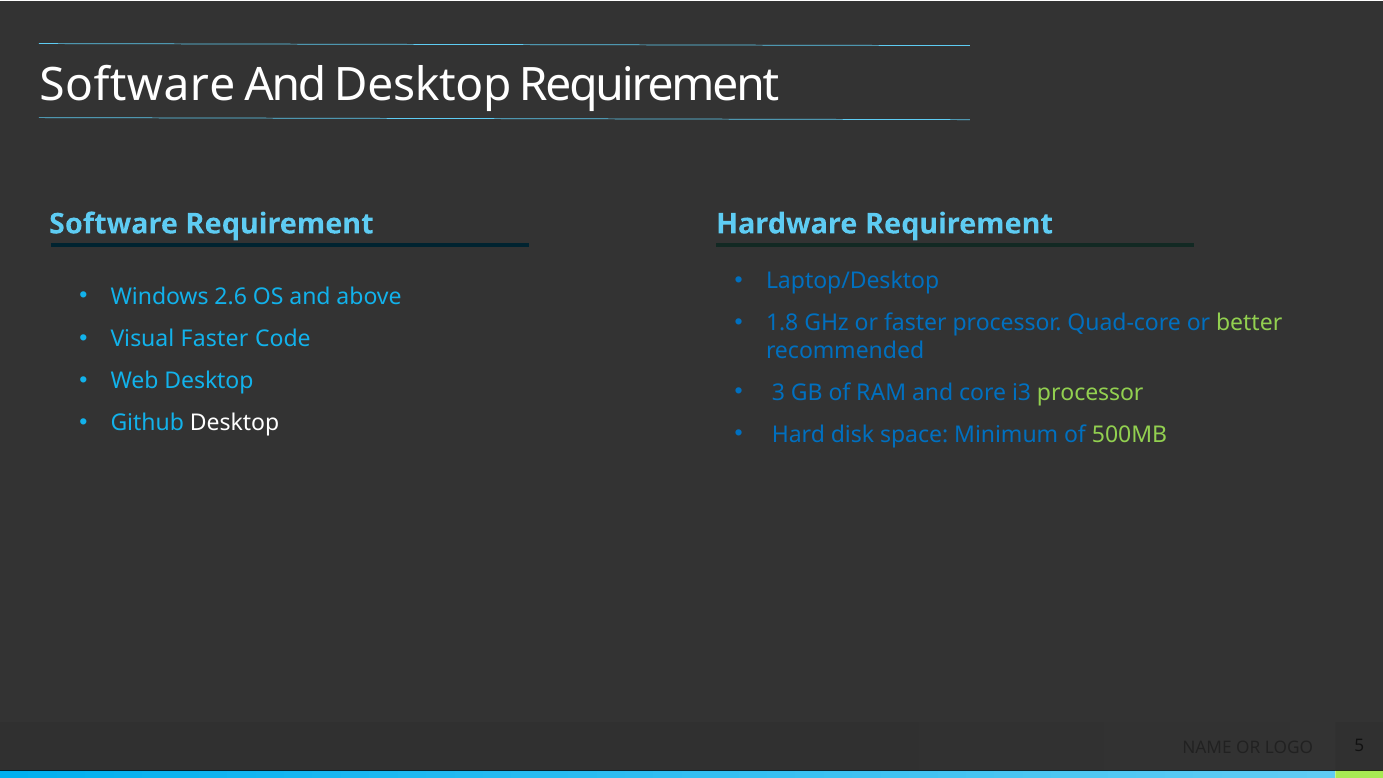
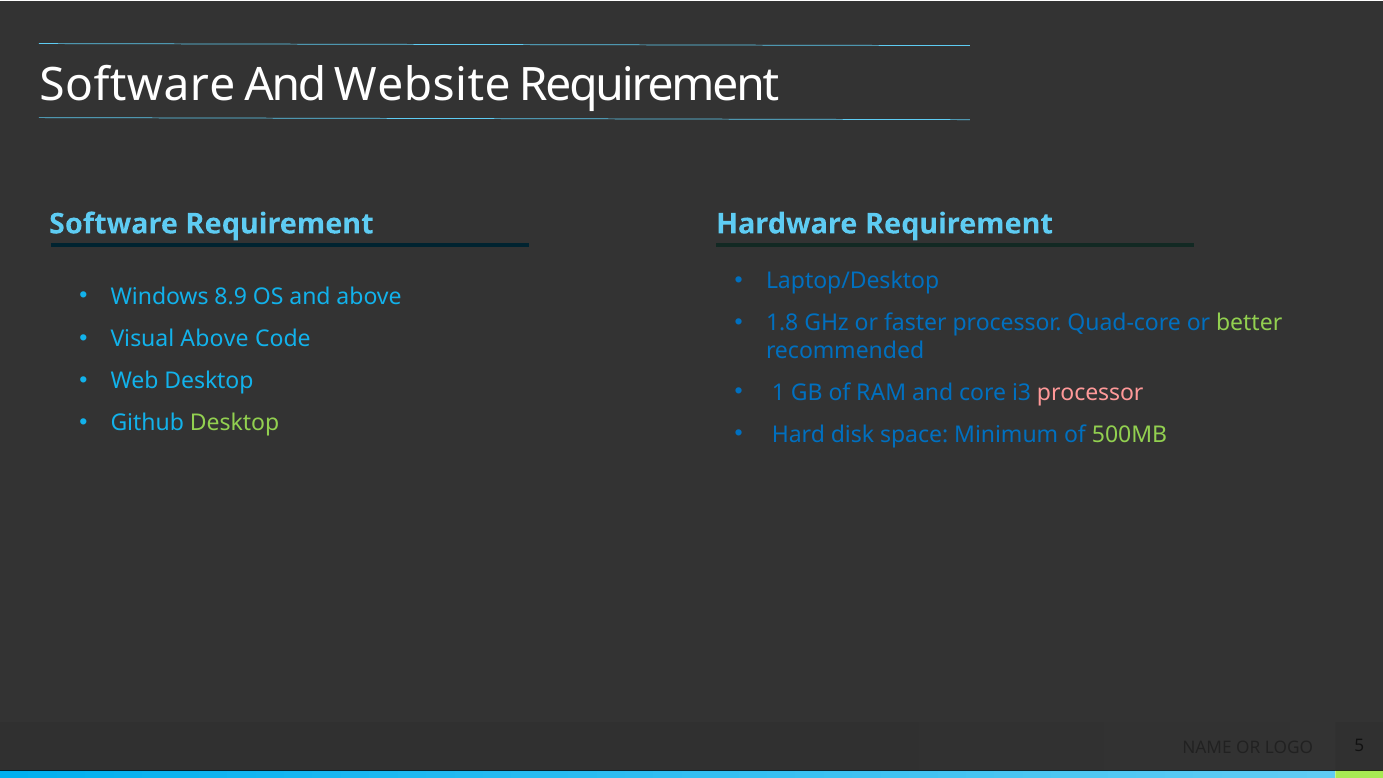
And Desktop: Desktop -> Website (422, 85)
2.6: 2.6 -> 8.9 (231, 297)
Visual Faster: Faster -> Above (215, 339)
3: 3 -> 1 (778, 393)
processor colour: light green -> pink (1090, 393)
Desktop colour: white -> light green (235, 423)
